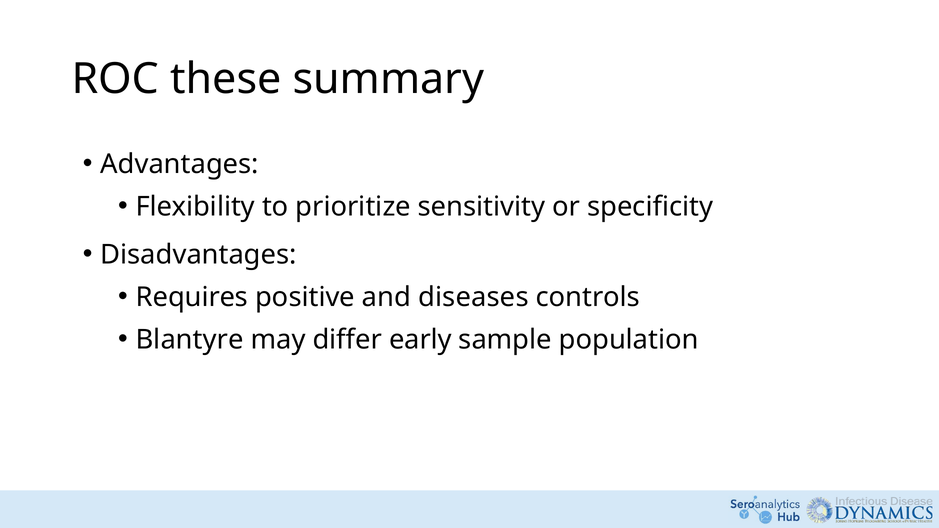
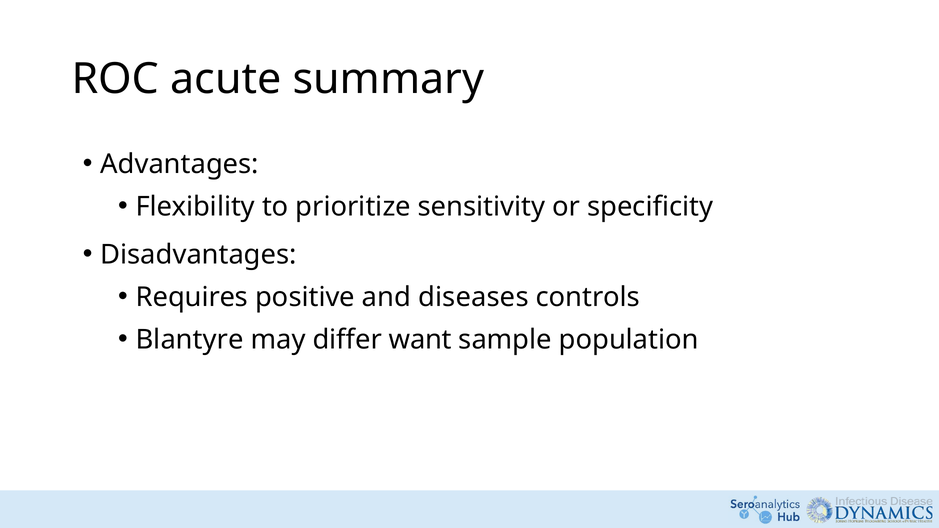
these: these -> acute (226, 79)
early: early -> want (420, 340)
